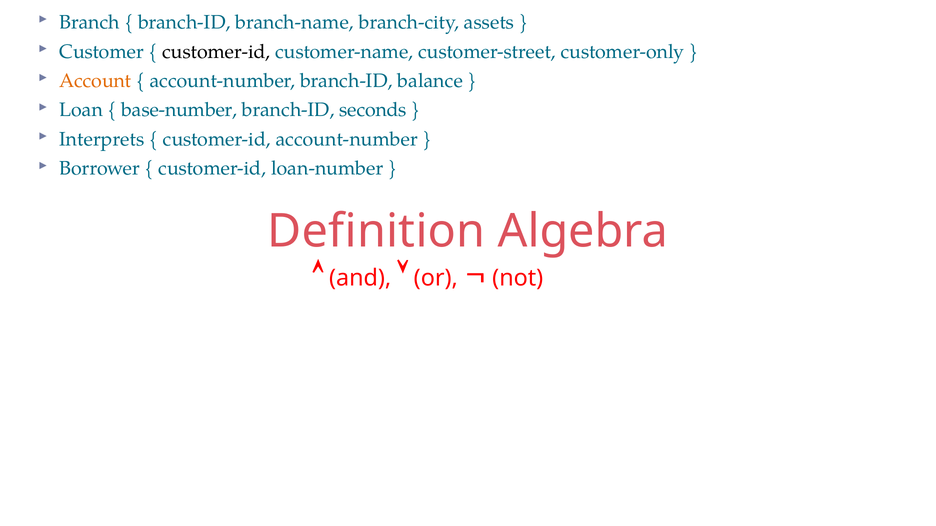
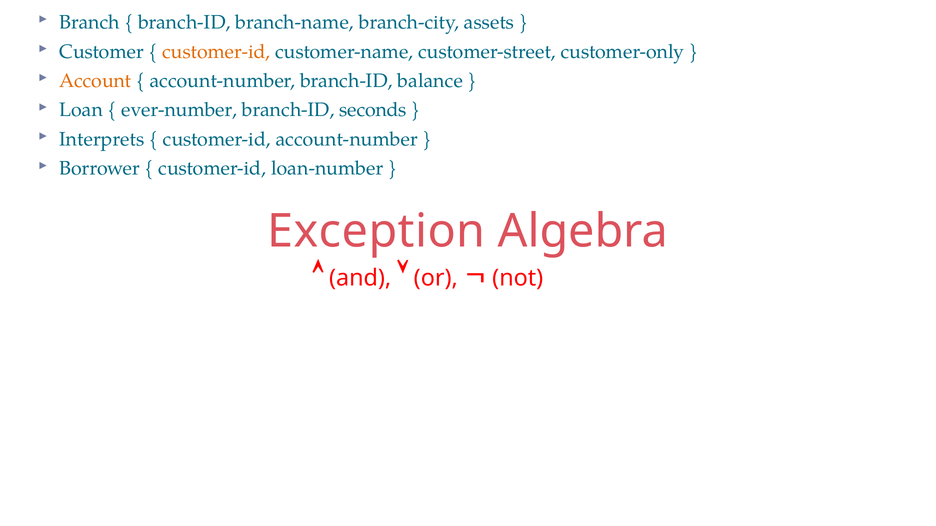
customer-id colour: black -> orange (216, 52)
base-number: base-number -> ever-number (179, 110)
Definition: Definition -> Exception (376, 232)
